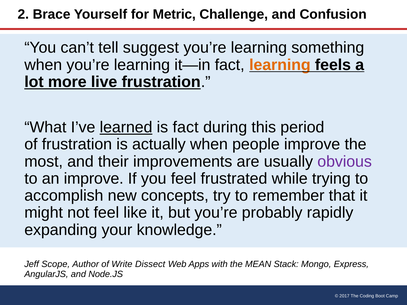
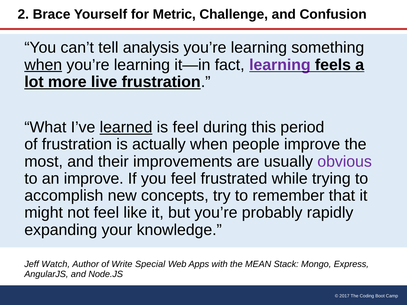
suggest: suggest -> analysis (151, 48)
when underline: none -> present (43, 65)
learning colour: orange -> purple (280, 65)
is fact: fact -> feel (186, 127)
Scope: Scope -> Watch (56, 265)
Dissect: Dissect -> Special (150, 265)
